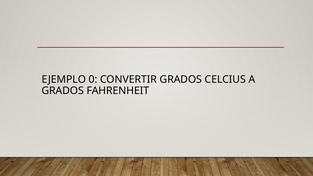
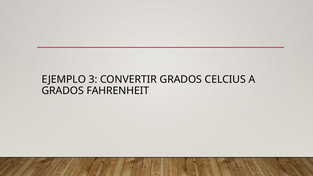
0: 0 -> 3 (93, 80)
